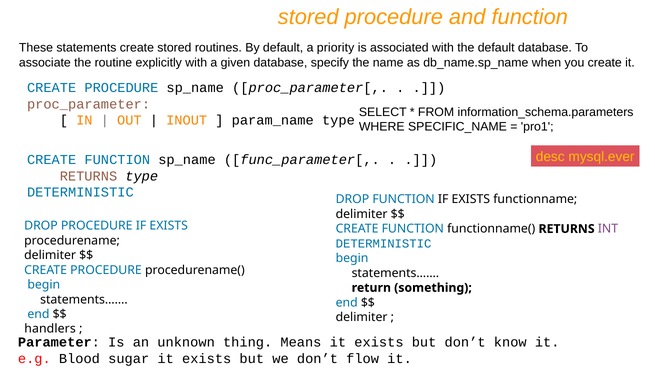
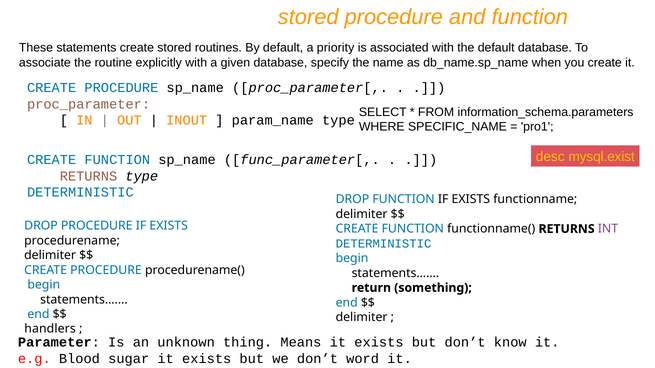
mysql.ever: mysql.ever -> mysql.exist (602, 157)
flow: flow -> word (363, 359)
